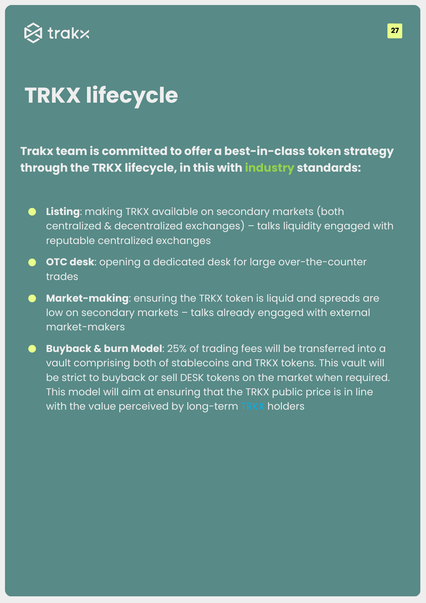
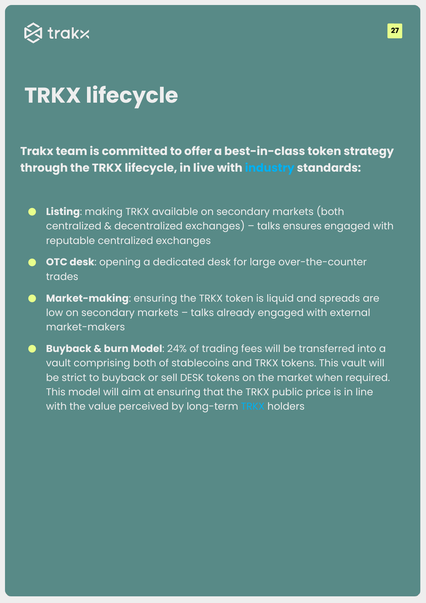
in this: this -> live (204, 168)
industry colour: light green -> light blue (270, 168)
liquidity: liquidity -> ensures (302, 226)
25%: 25% -> 24% (177, 349)
